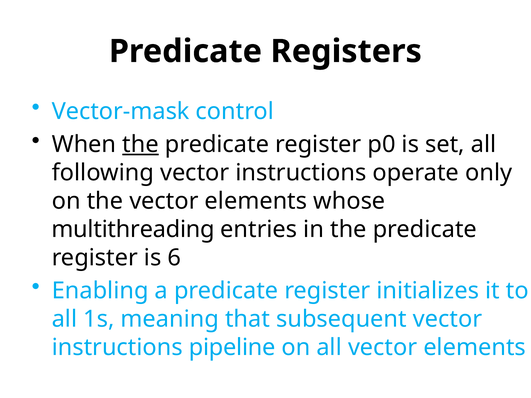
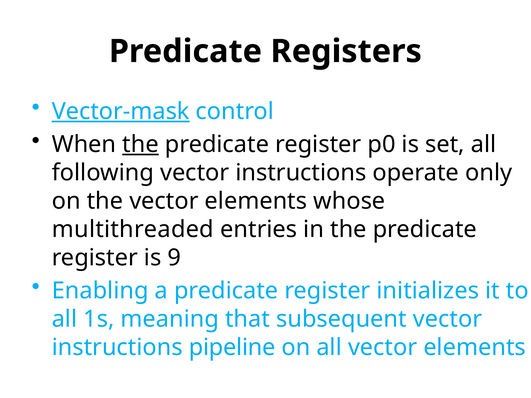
Vector-mask underline: none -> present (121, 111)
multithreading: multithreading -> multithreaded (133, 229)
6: 6 -> 9 (174, 258)
